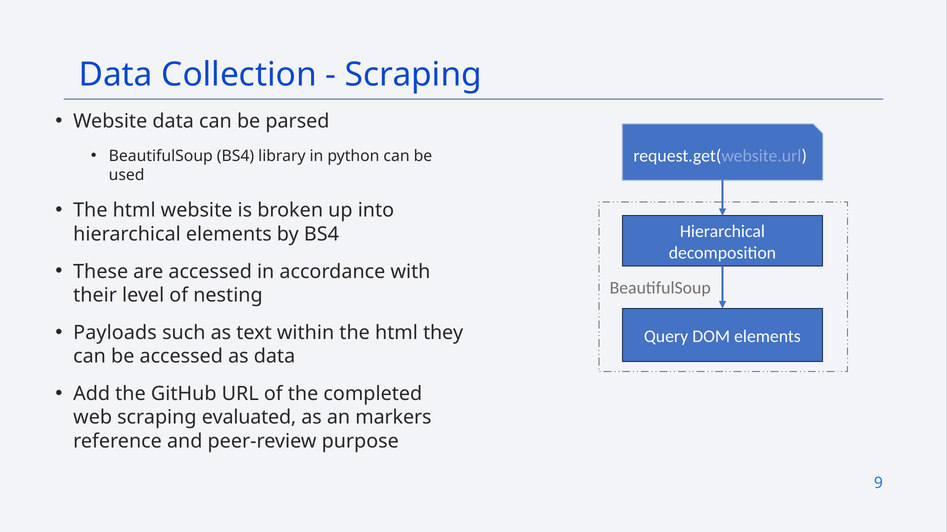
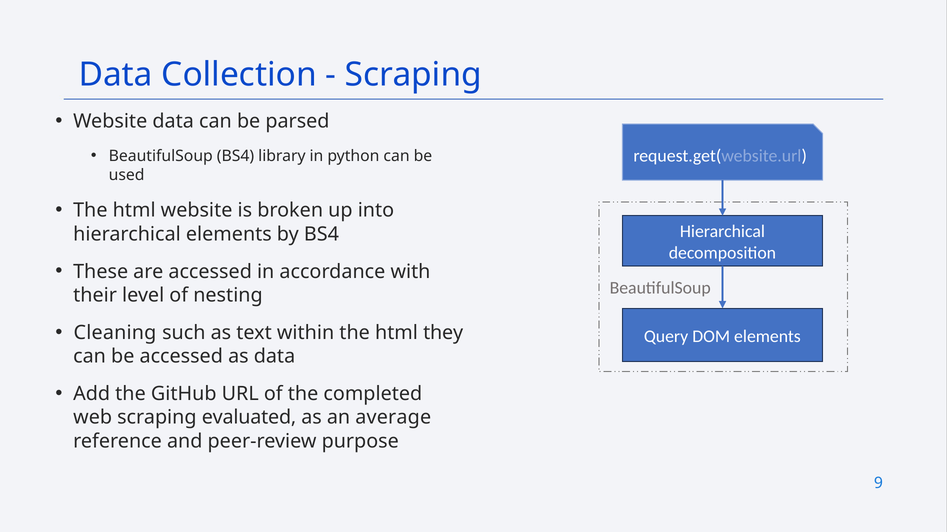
Payloads: Payloads -> Cleaning (115, 333)
markers: markers -> average (393, 418)
